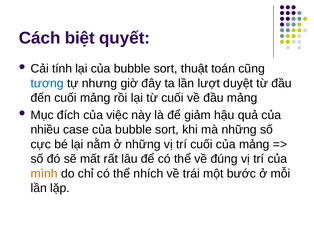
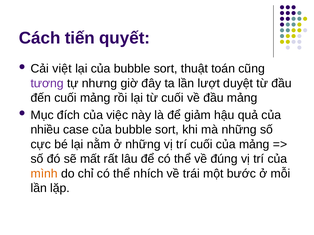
biệt: biệt -> tiến (80, 38)
tính: tính -> việt (62, 69)
tương colour: blue -> purple (47, 83)
